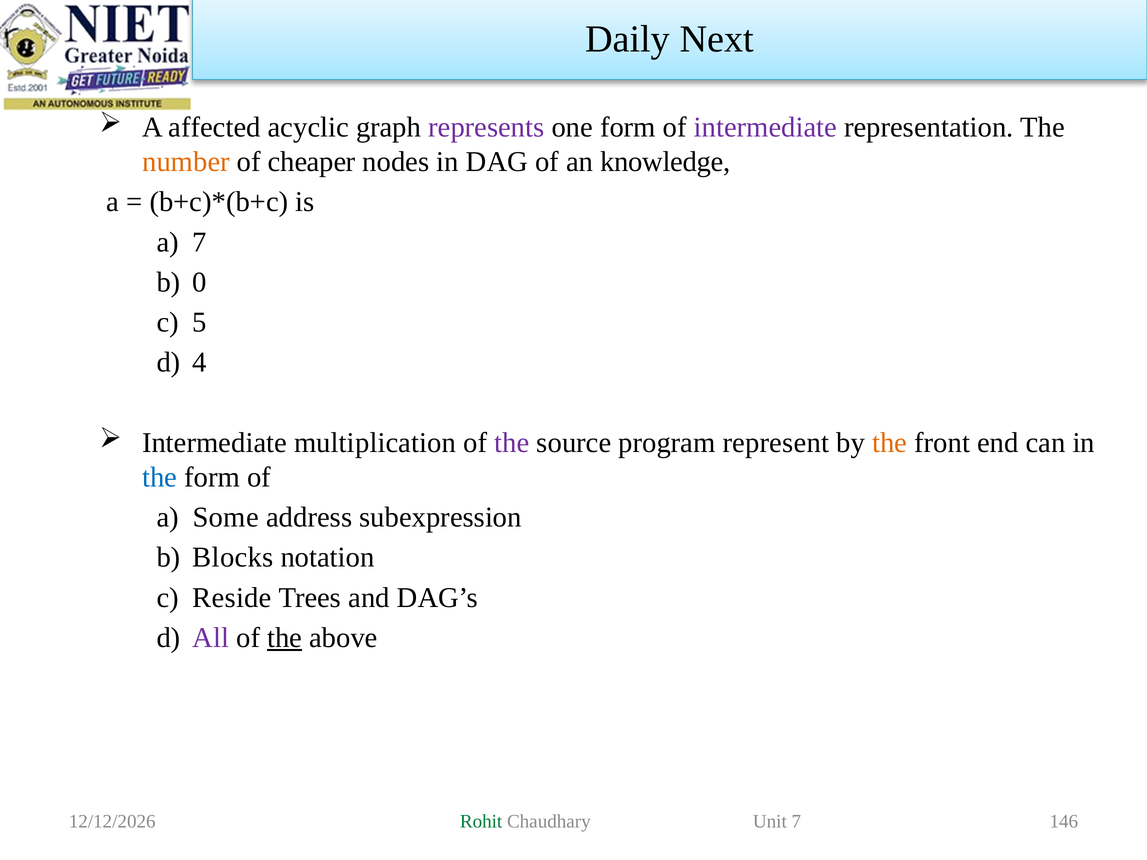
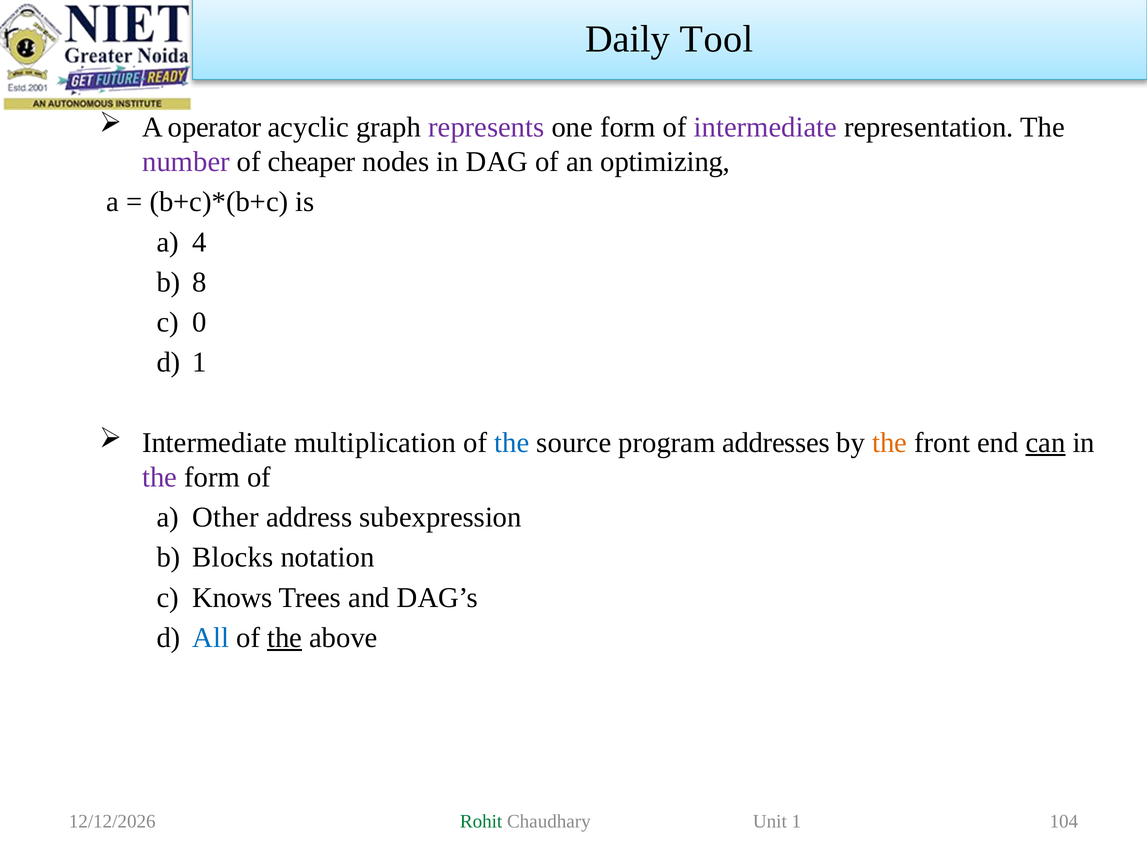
Next: Next -> Tool (717, 39)
affected: affected -> operator (215, 127)
number colour: orange -> purple (186, 162)
knowledge: knowledge -> optimizing (665, 162)
a 7: 7 -> 4 (200, 242)
0: 0 -> 8 (200, 282)
5: 5 -> 0 (200, 322)
4: 4 -> 1 (200, 363)
the colour: purple -> blue (512, 443)
represent: represent -> addresses (776, 443)
can underline: none -> present (1045, 443)
the colour: blue -> purple (160, 477)
Some: Some -> Other (226, 517)
Reside: Reside -> Knows (232, 598)
All colour: purple -> blue (211, 638)
Unit 7: 7 -> 1 (796, 822)
146: 146 -> 104 (1064, 822)
